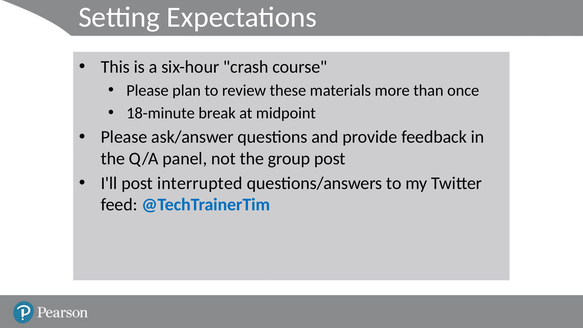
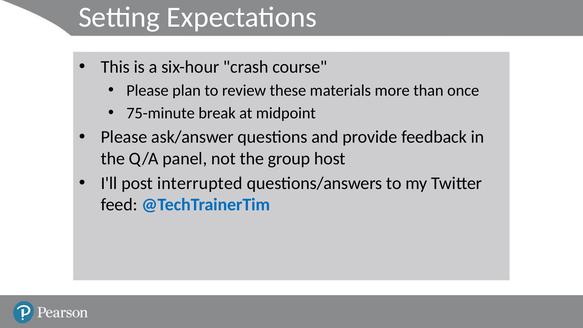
18-minute: 18-minute -> 75-minute (161, 113)
group post: post -> host (330, 158)
